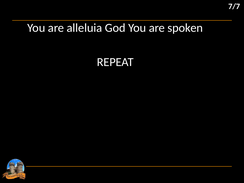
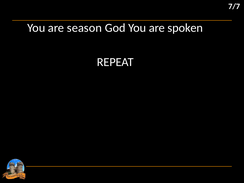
alleluia: alleluia -> season (84, 28)
